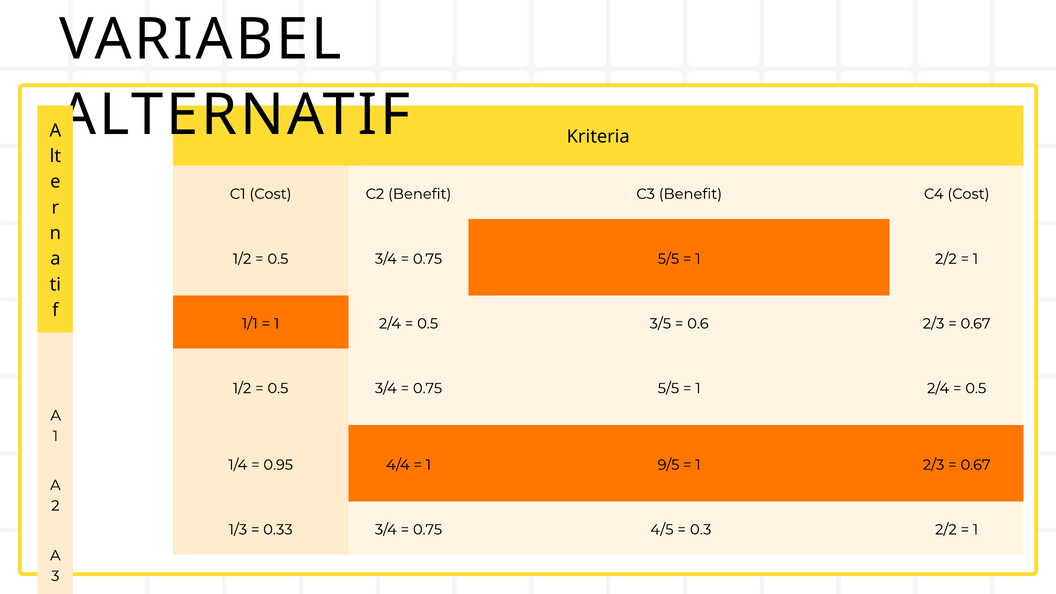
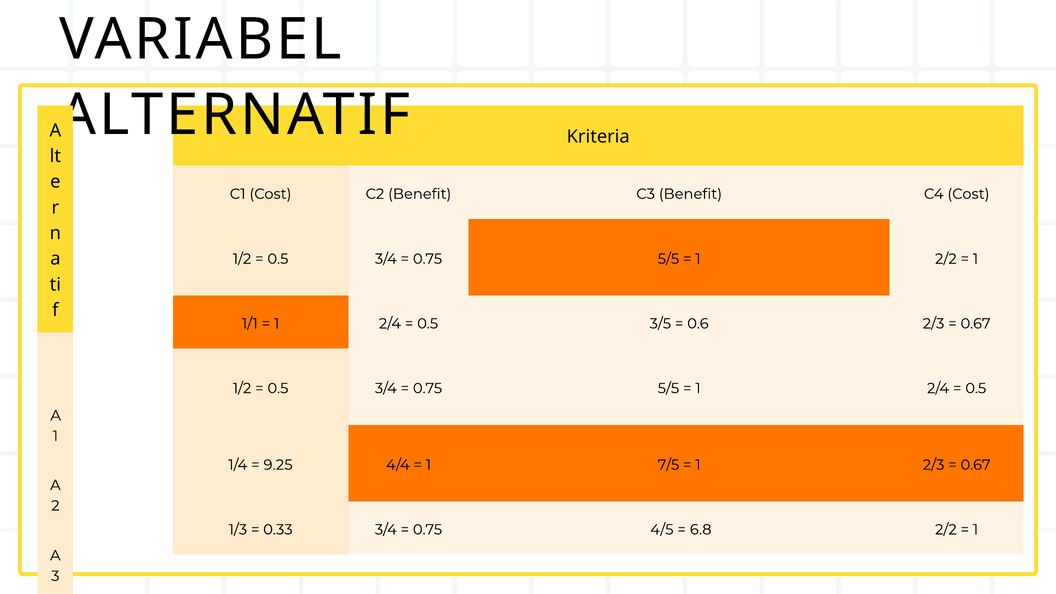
0.95: 0.95 -> 9.25 (278, 465)
9/5: 9/5 -> 7/5 (669, 465)
0.3: 0.3 -> 6.8 (701, 530)
